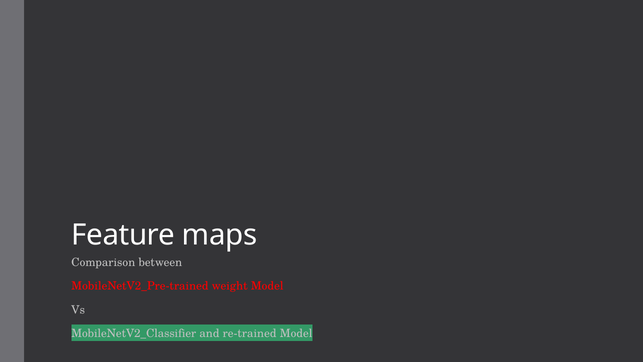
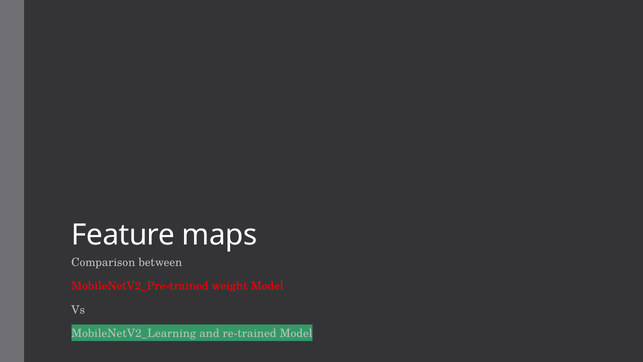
MobileNetV2_Classifier: MobileNetV2_Classifier -> MobileNetV2_Learning (134, 333)
